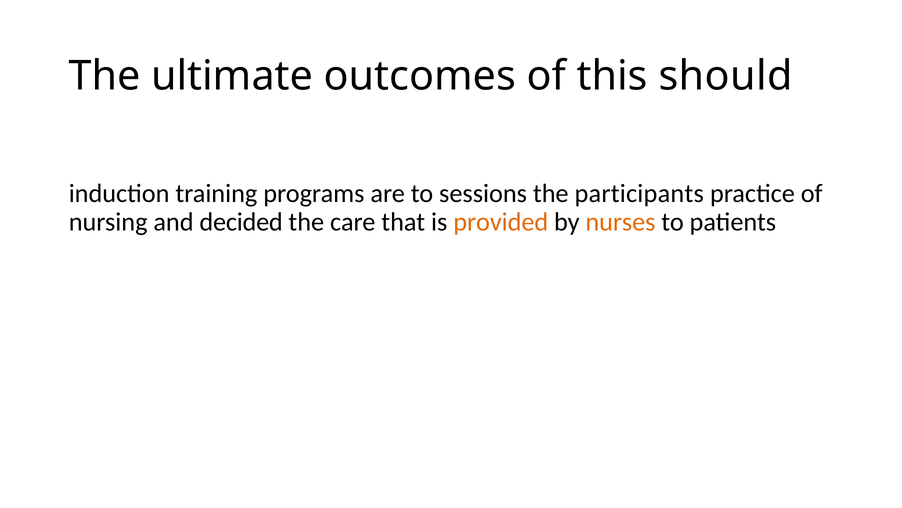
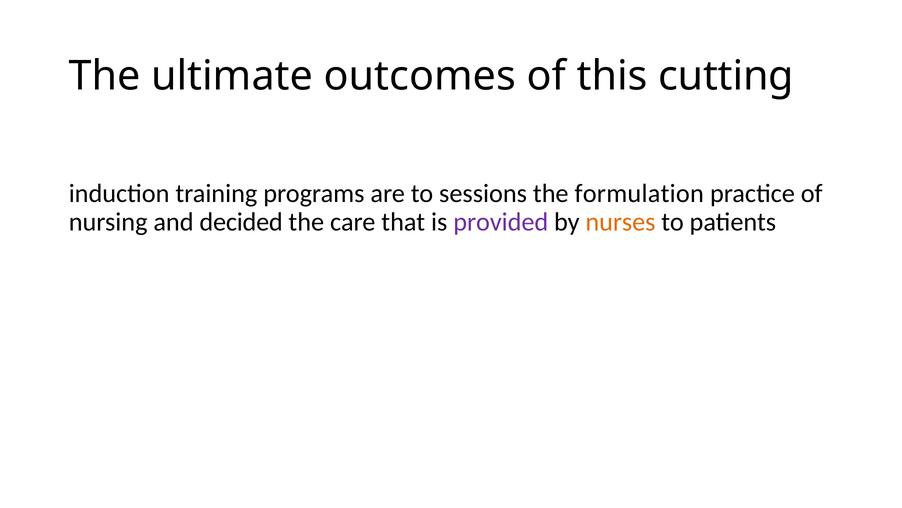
should: should -> cutting (726, 76)
participants: participants -> formulation (639, 193)
provided colour: orange -> purple (501, 222)
